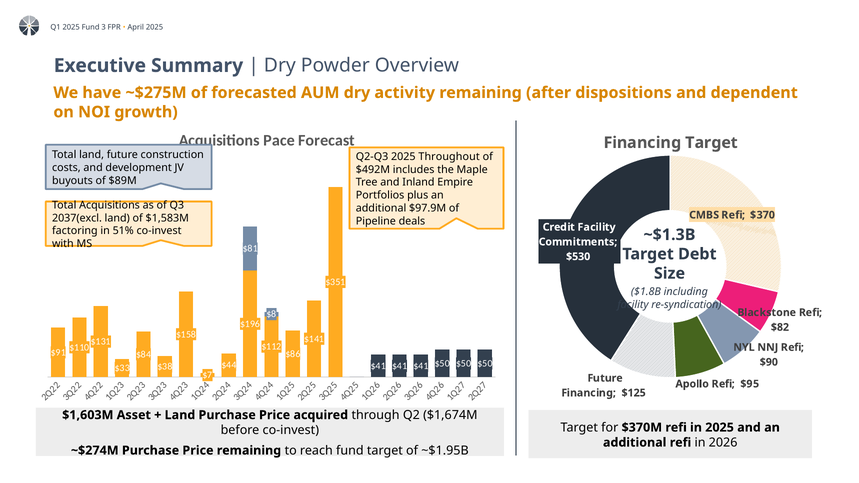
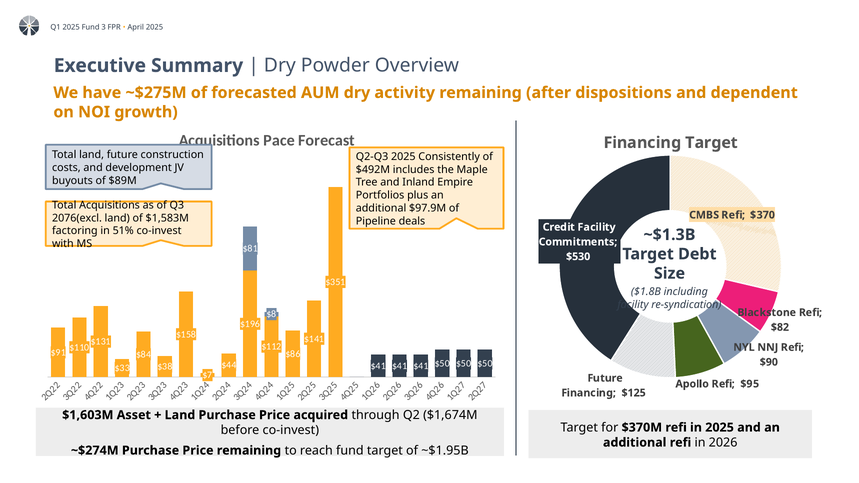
Throughout: Throughout -> Consistently (449, 157)
2037(excl: 2037(excl -> 2076(excl (77, 218)
